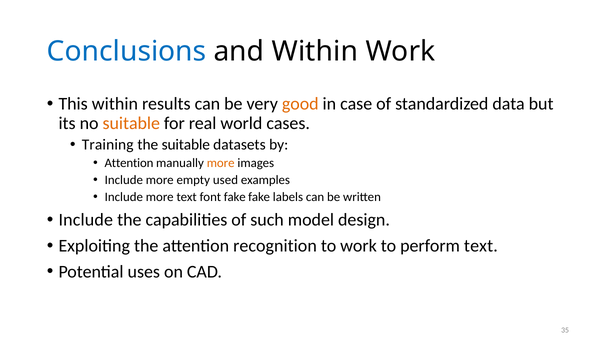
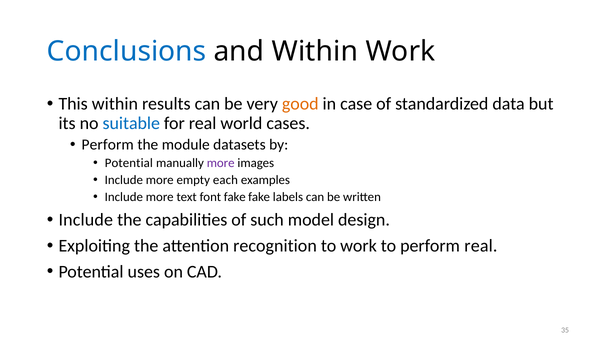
suitable colour: orange -> blue (131, 124)
Training: Training -> Perform (108, 145)
the suitable: suitable -> module (186, 145)
Attention: Attention -> Potential (129, 163)
more colour: orange -> purple (221, 163)
used: used -> each (225, 180)
perform text: text -> real (481, 246)
